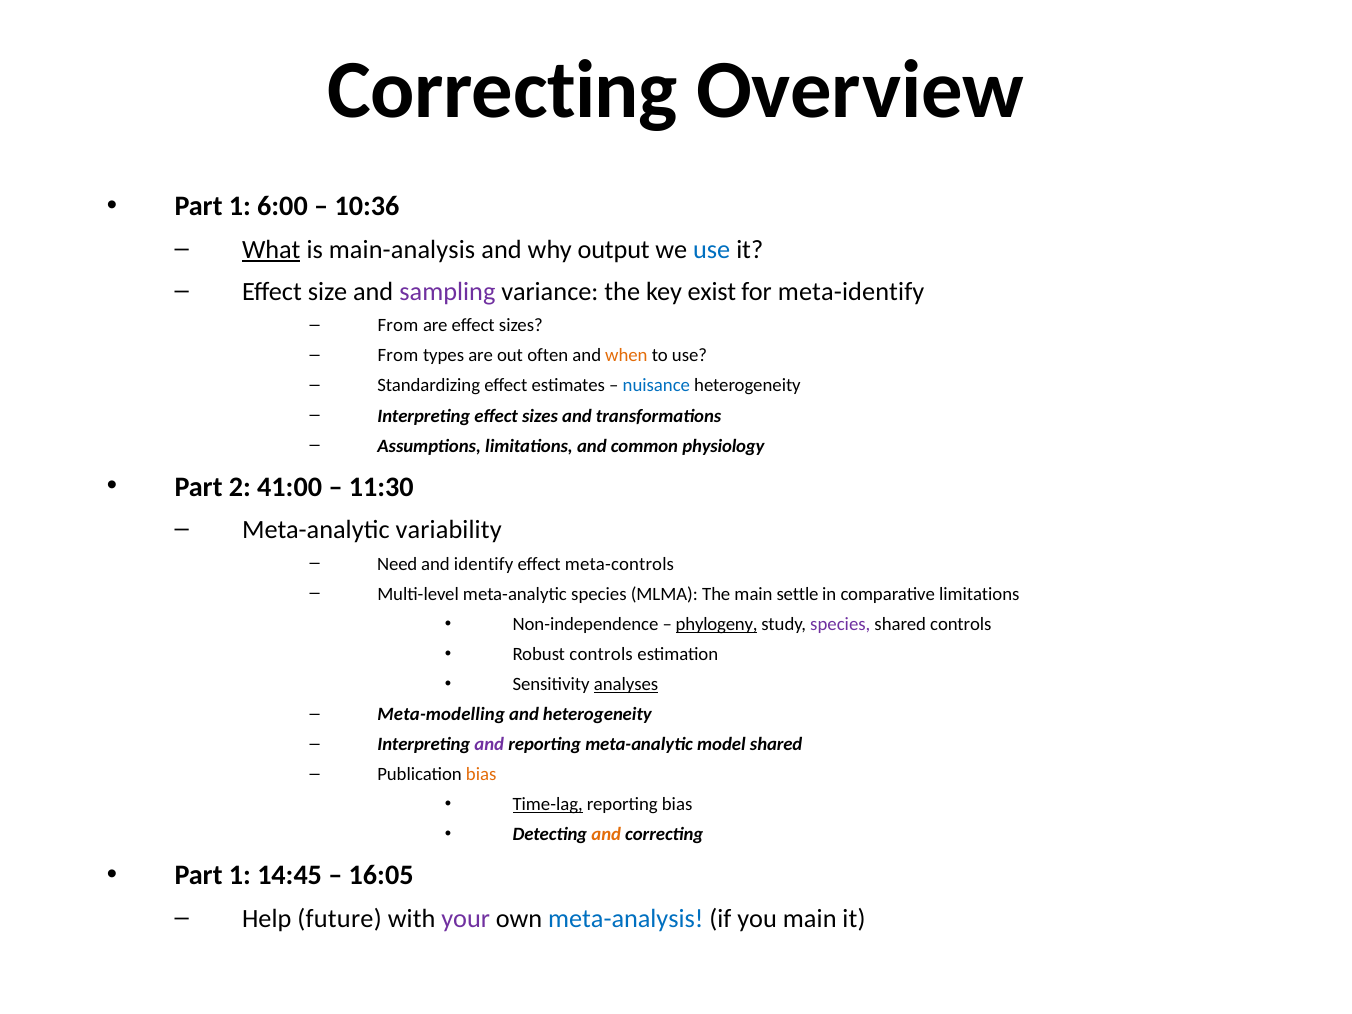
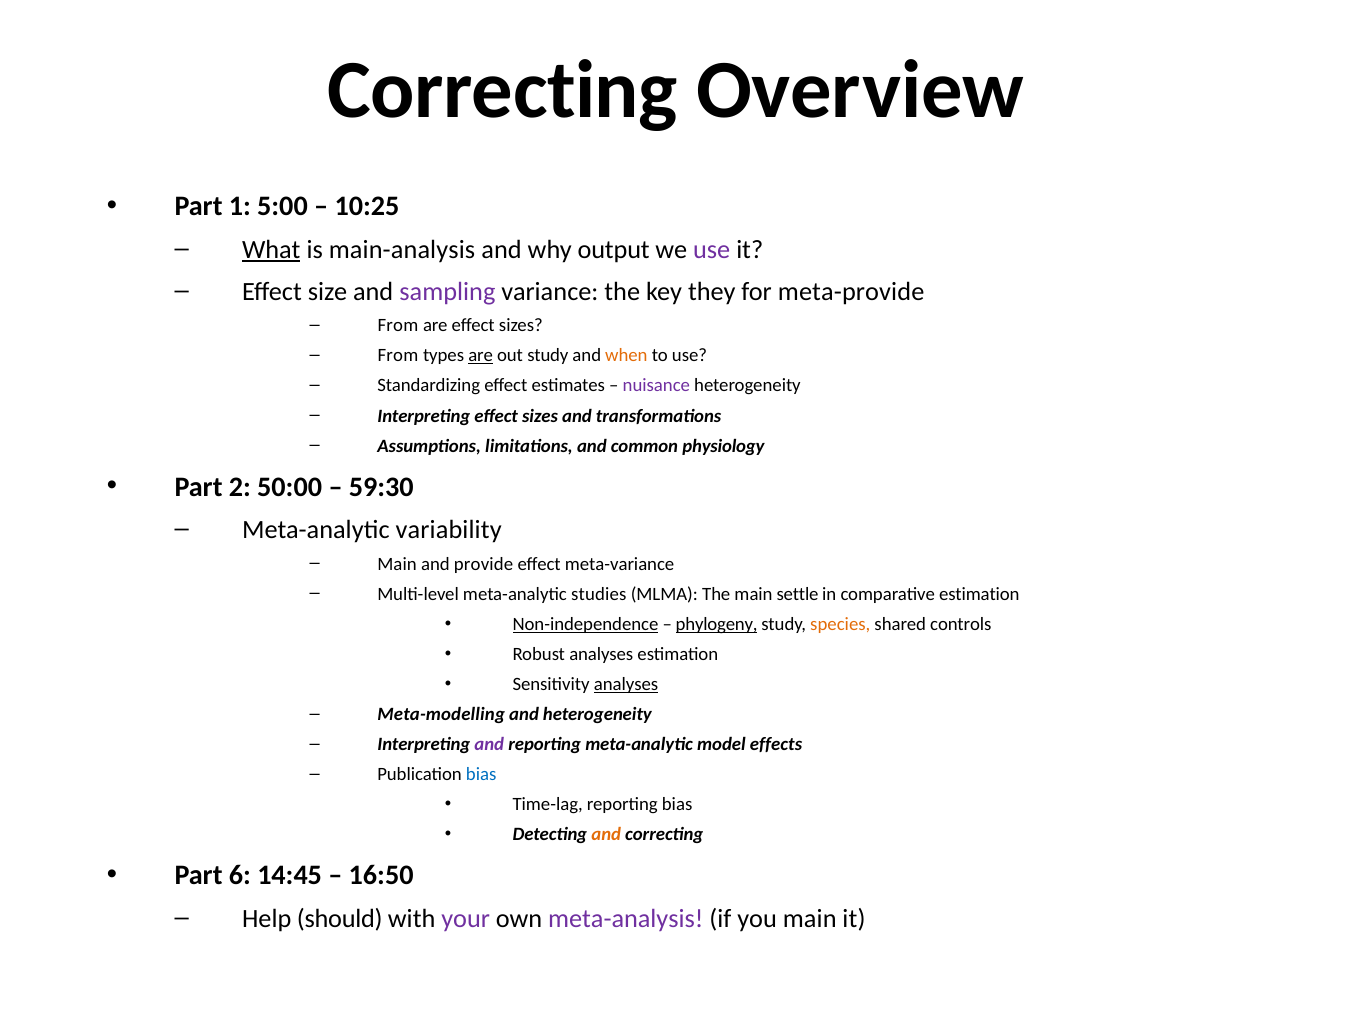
6:00: 6:00 -> 5:00 (282, 206)
10:36: 10:36 -> 10:25 (367, 206)
use colour: blue -> purple (712, 249)
exist: exist -> they (712, 292)
meta-identify: meta-identify -> meta-provide (851, 292)
are underline: none -> present (481, 356)
out often: often -> study (548, 356)
nuisance colour: blue -> purple (656, 386)
41:00: 41:00 -> 50:00 (290, 487)
11:30: 11:30 -> 59:30 (381, 487)
Need: Need -> Main (397, 564)
identify: identify -> provide (484, 564)
meta-controls: meta-controls -> meta-variance (620, 564)
meta-analytic species: species -> studies (599, 594)
comparative limitations: limitations -> estimation (979, 594)
Non-independence underline: none -> present (585, 624)
species colour: purple -> orange (840, 624)
Robust controls: controls -> analyses (601, 654)
model shared: shared -> effects (776, 744)
bias colour: orange -> blue (481, 774)
Time-lag underline: present -> none (548, 805)
1: 1 -> 6 (240, 875)
16:05: 16:05 -> 16:50 (381, 875)
future: future -> should (340, 919)
meta-analysis colour: blue -> purple (626, 919)
